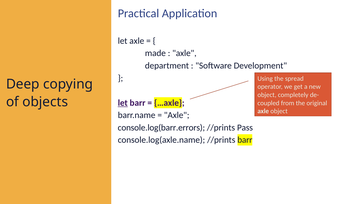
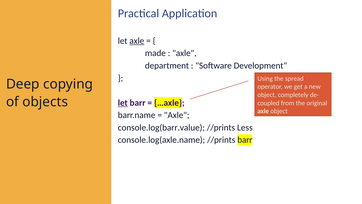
axle underline: none -> present (137, 41)
console.log(barr.errors: console.log(barr.errors -> console.log(barr.value (161, 127)
Pass: Pass -> Less (245, 127)
